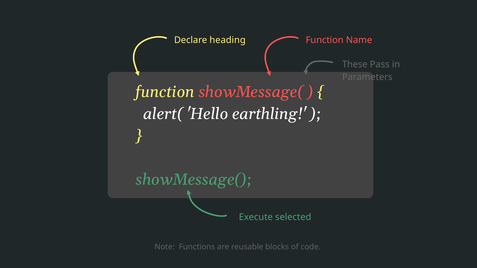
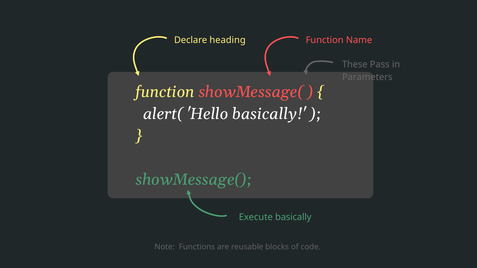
Hello earthling: earthling -> basically (269, 114)
Execute selected: selected -> basically (293, 217)
